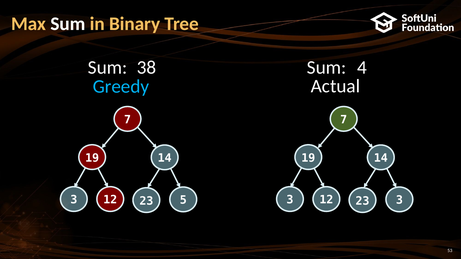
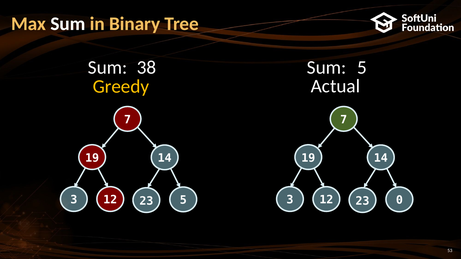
Sum 4: 4 -> 5 (362, 68)
Greedy colour: light blue -> yellow (121, 87)
23 3: 3 -> 0 (399, 200)
